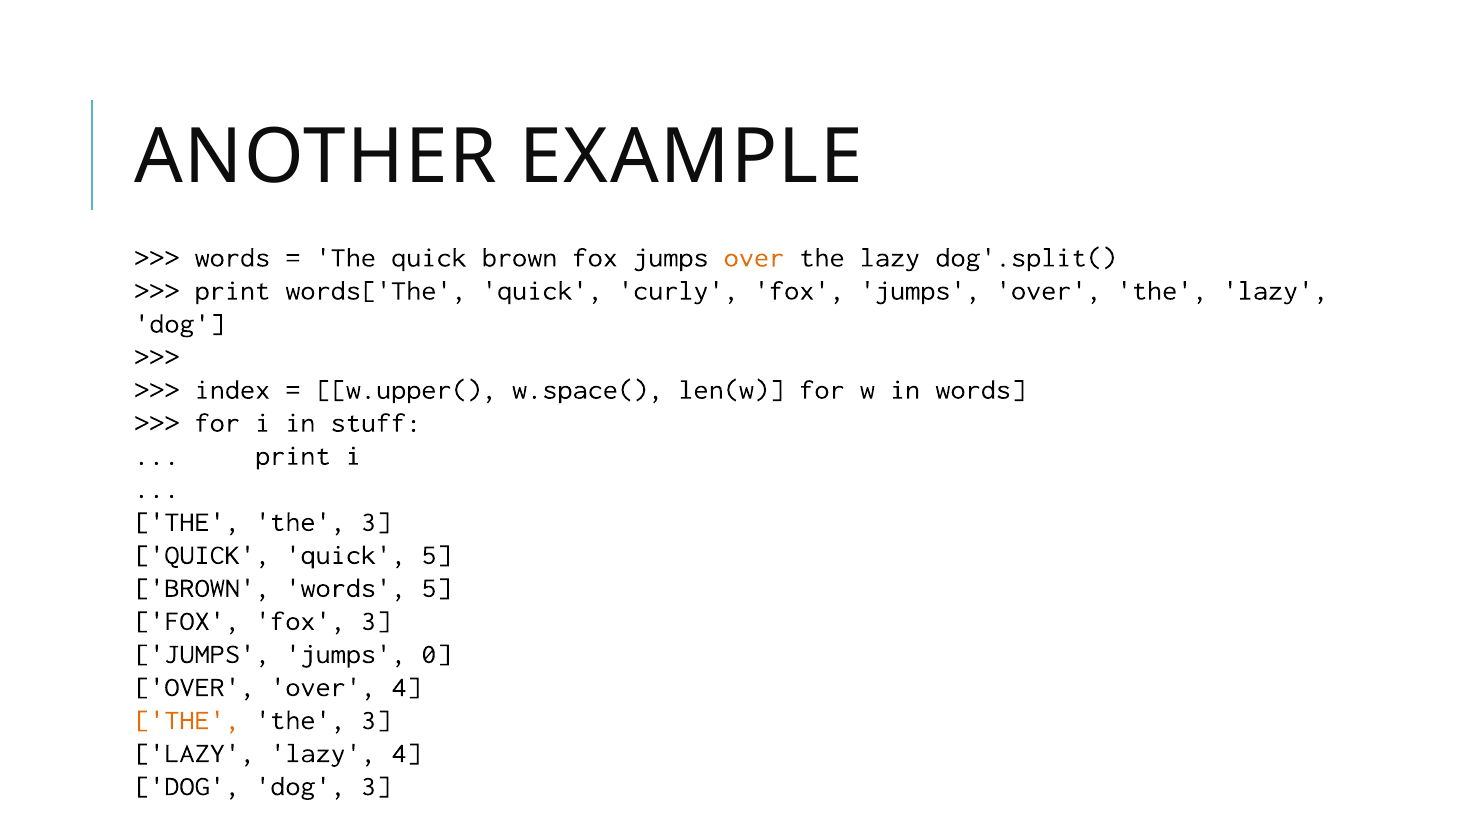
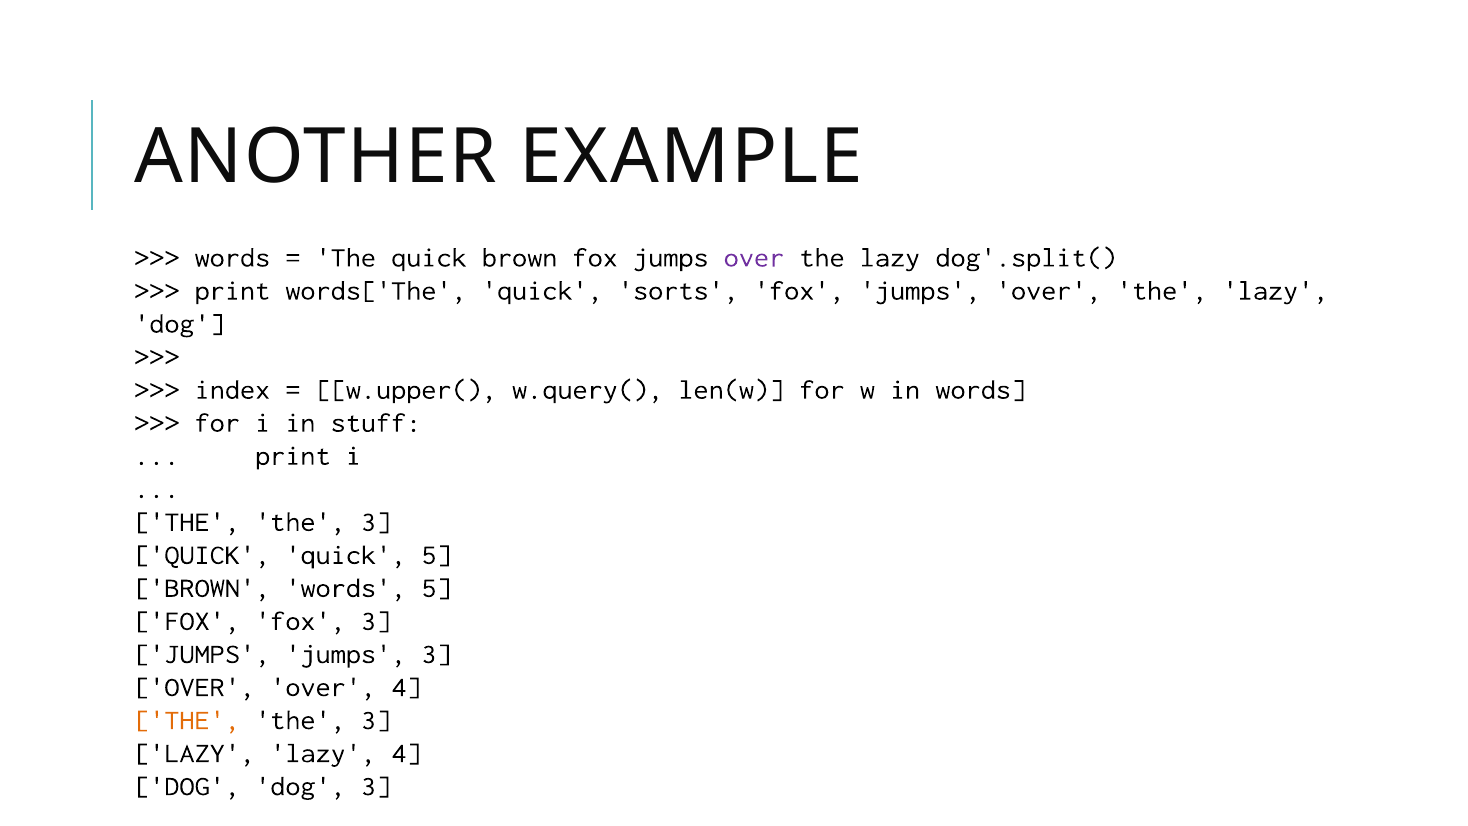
over colour: orange -> purple (754, 257)
curly: curly -> sorts (678, 290)
w.space(: w.space( -> w.query( (588, 389)
jumps 0: 0 -> 3 (436, 654)
